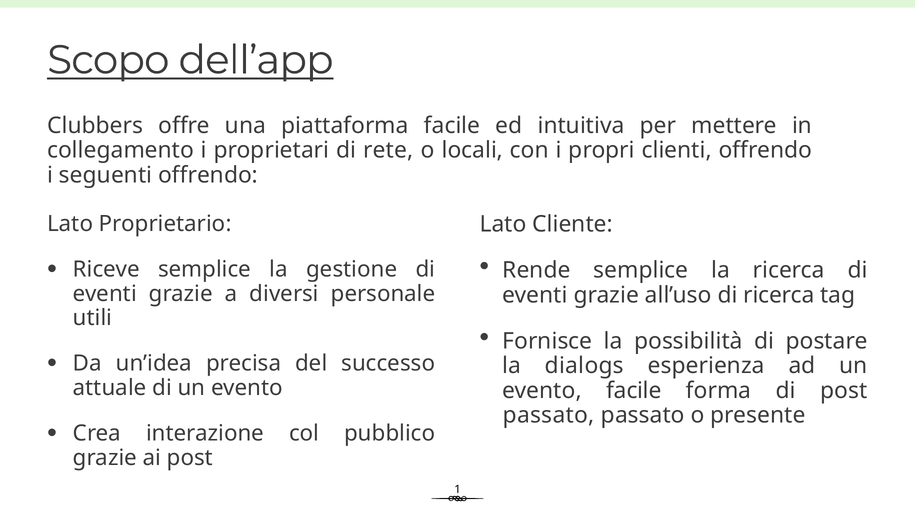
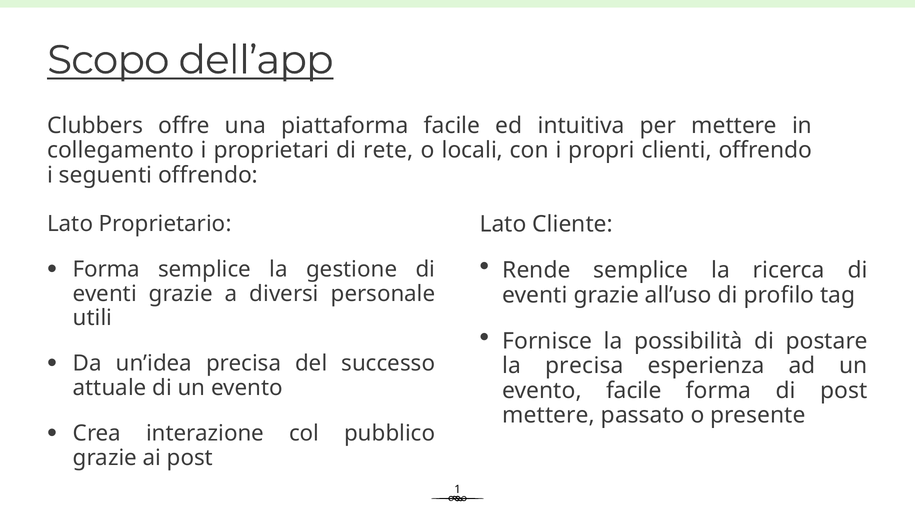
Riceve: Riceve -> Forma (106, 269)
di ricerca: ricerca -> profilo (779, 295)
la dialogs: dialogs -> precisa (584, 366)
passato: passato -> mettere (549, 415)
